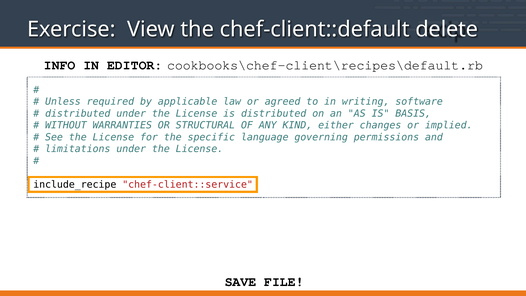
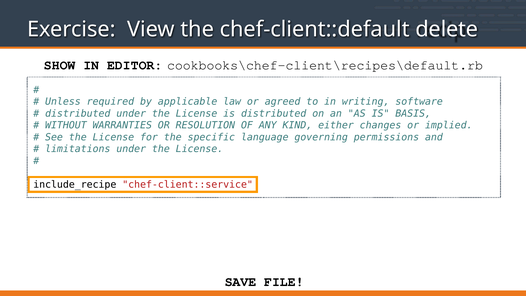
INFO: INFO -> SHOW (60, 65)
STRUCTURAL: STRUCTURAL -> RESOLUTION (205, 125)
